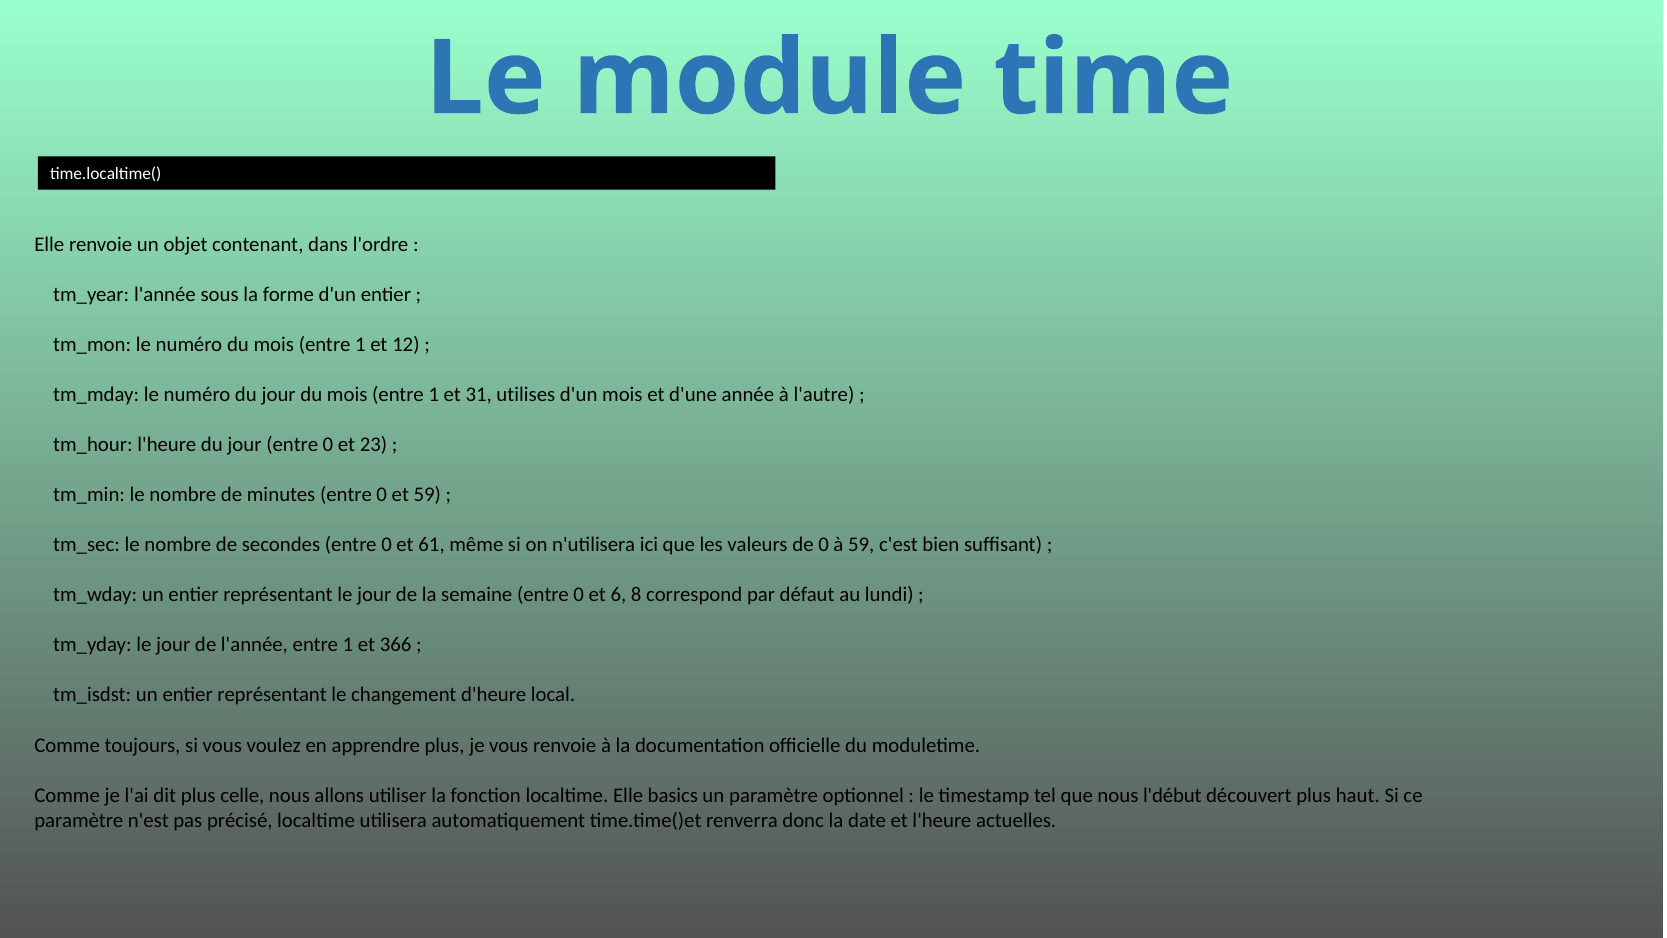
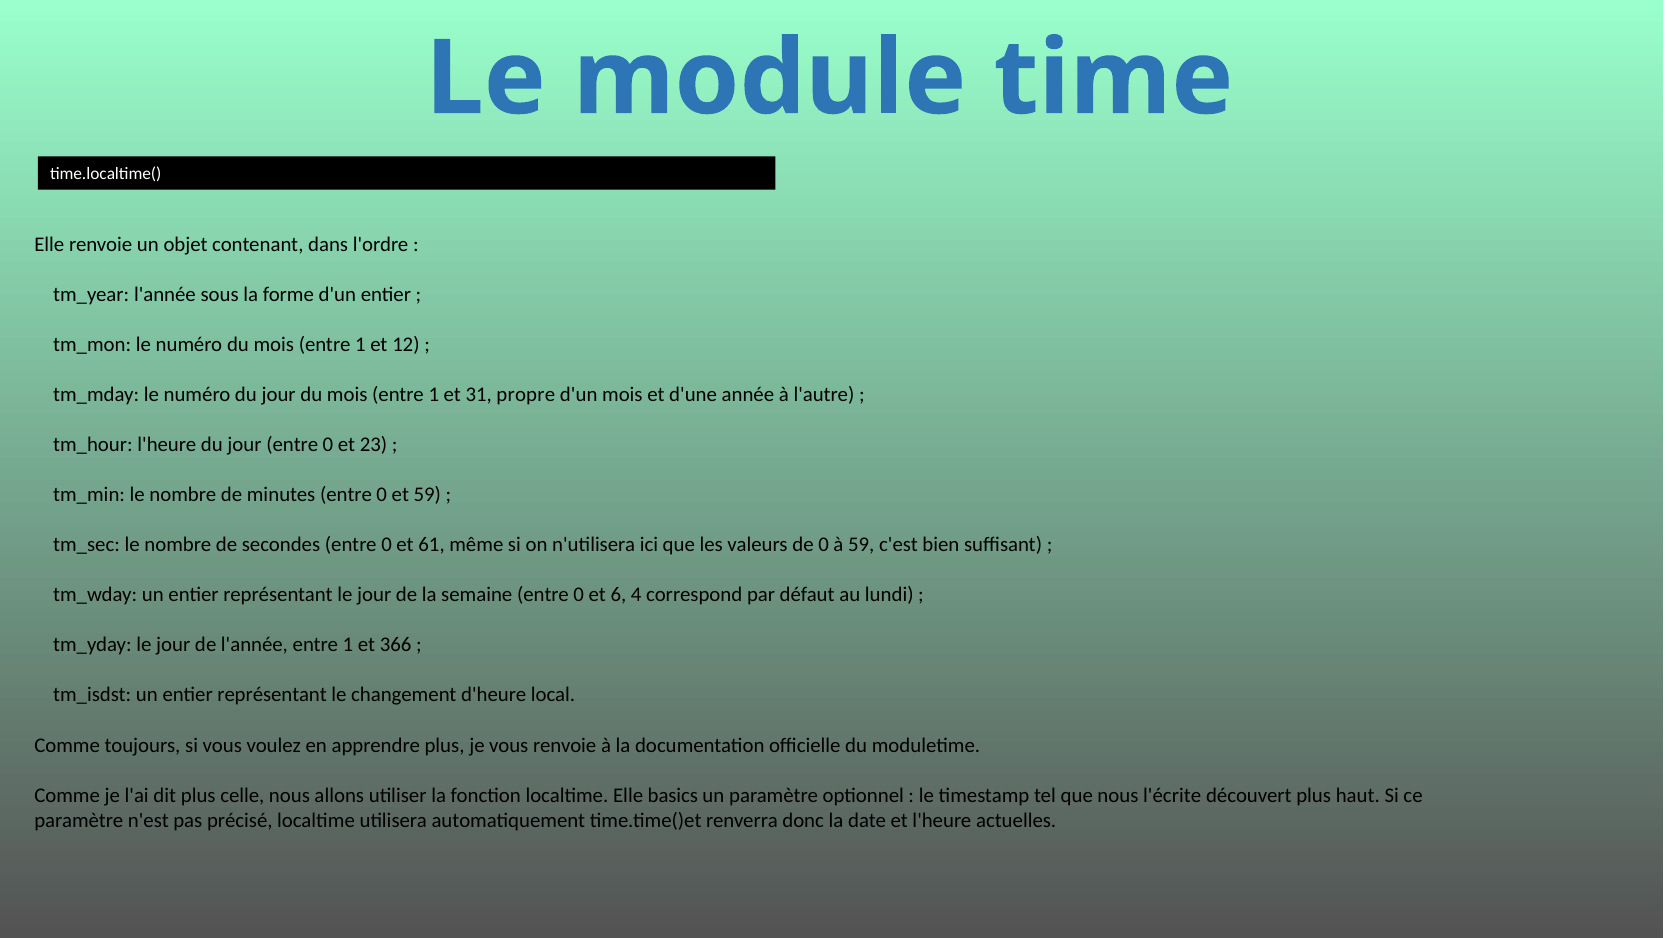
utilises: utilises -> propre (526, 395)
8: 8 -> 4 (636, 595)
l'début: l'début -> l'écrite (1172, 795)
